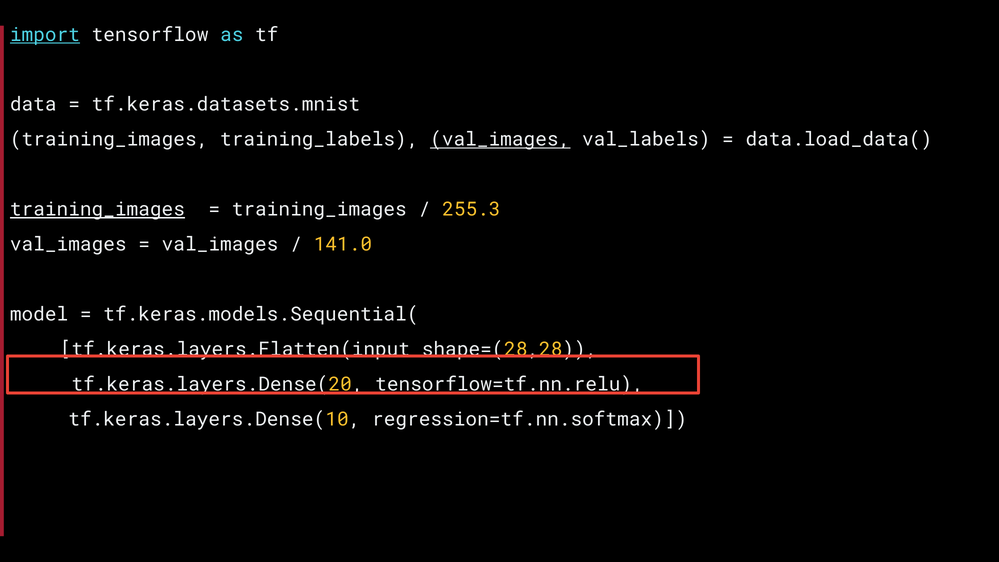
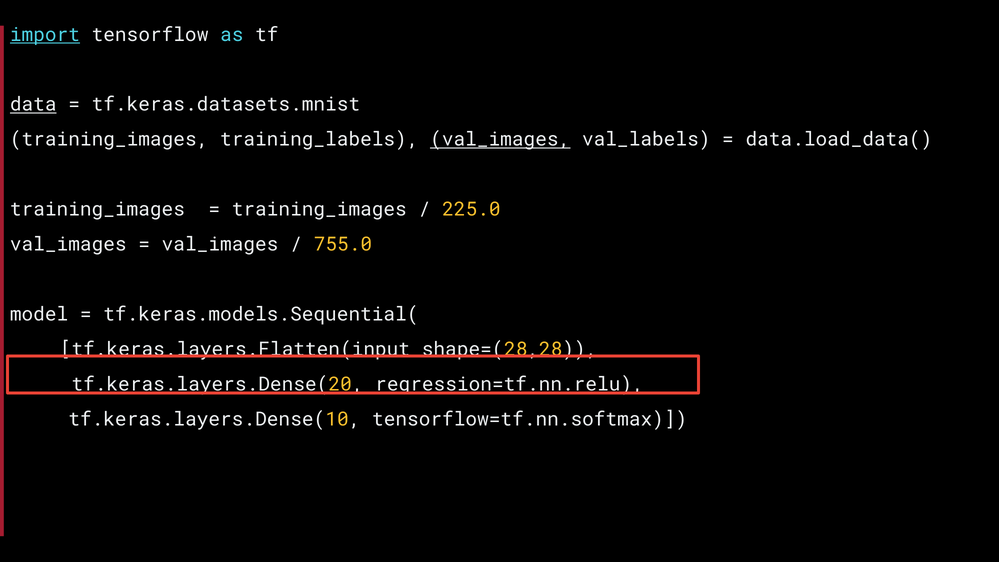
data underline: none -> present (33, 105)
training_images underline: present -> none (97, 209)
255.3: 255.3 -> 225.0 (471, 209)
141.0: 141.0 -> 755.0 (343, 244)
tensorflow=tf.nn.relu: tensorflow=tf.nn.relu -> regression=tf.nn.relu (510, 384)
regression=tf.nn.softmax: regression=tf.nn.softmax -> tensorflow=tf.nn.softmax (530, 419)
